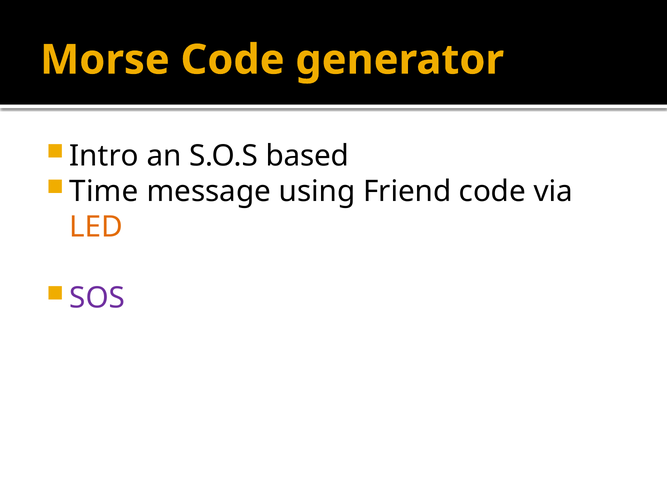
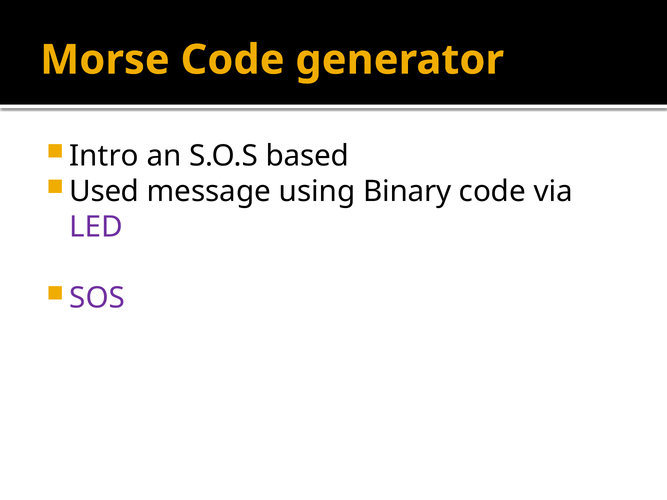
Time: Time -> Used (104, 192)
Friend: Friend -> Binary (407, 192)
LED colour: orange -> purple (96, 227)
